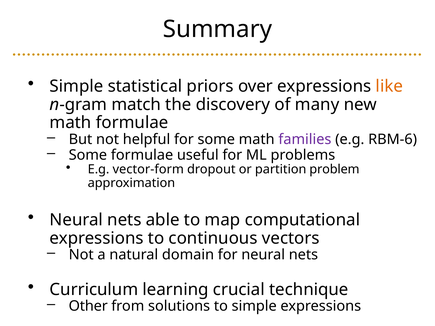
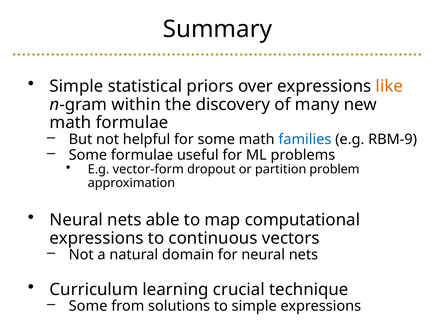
match: match -> within (136, 105)
families colour: purple -> blue (305, 139)
RBM-6: RBM-6 -> RBM-9 (393, 139)
Other: Other -> Some (88, 306)
